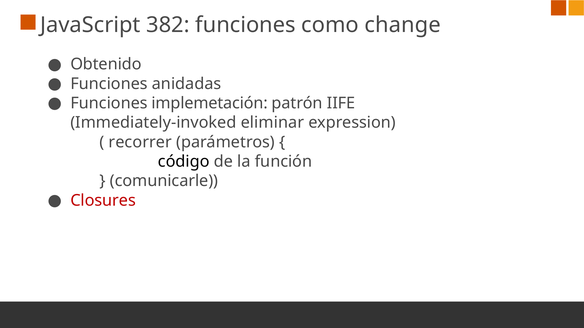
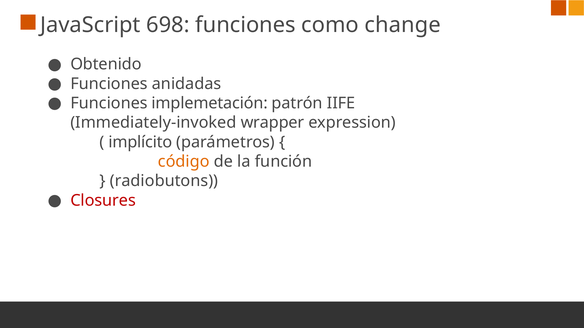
382: 382 -> 698 (168, 25)
eliminar: eliminar -> wrapper (272, 123)
recorrer: recorrer -> implícito (140, 142)
código colour: black -> orange (184, 162)
comunicarle: comunicarle -> radiobutons (164, 181)
